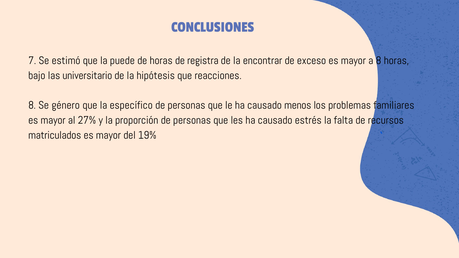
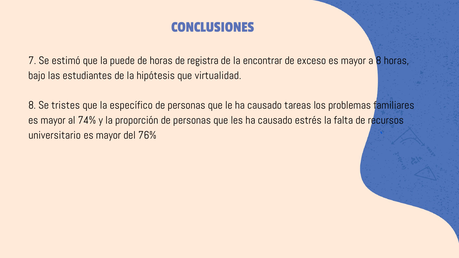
universitario: universitario -> estudiantes (87, 76)
reacciones: reacciones -> virtualidad (218, 76)
género: género -> tristes (66, 105)
menos: menos -> tareas (298, 105)
27%: 27% -> 74% (87, 120)
matriculados: matriculados -> universitario (55, 135)
19%: 19% -> 76% (147, 135)
